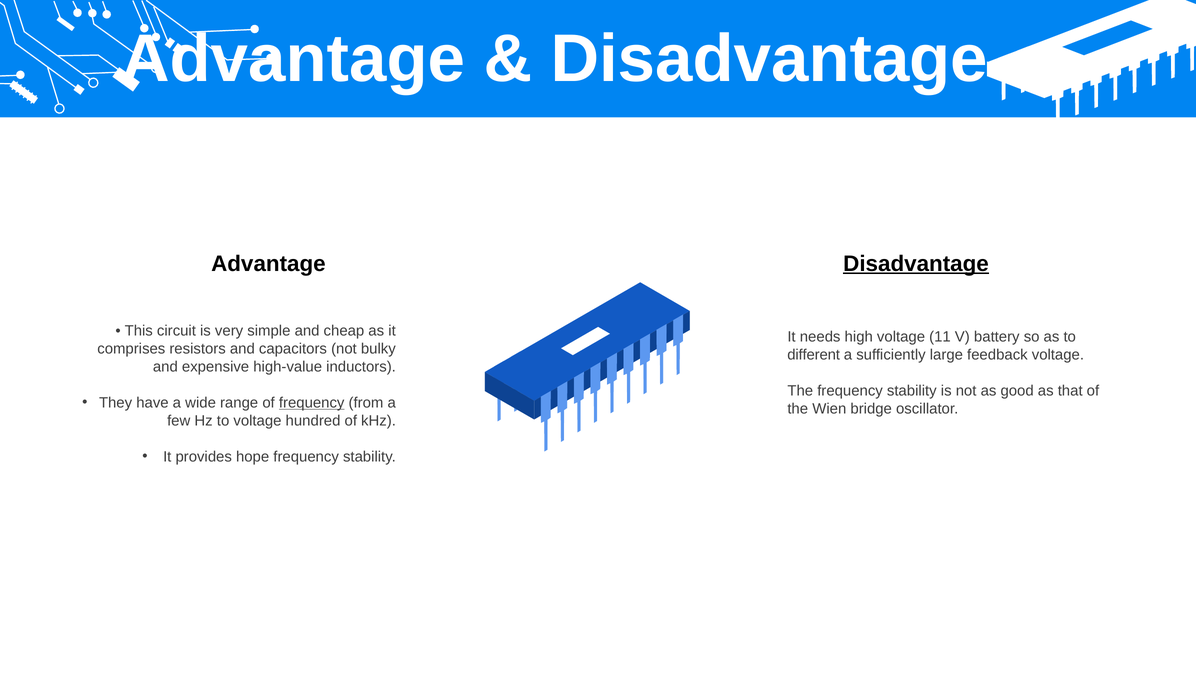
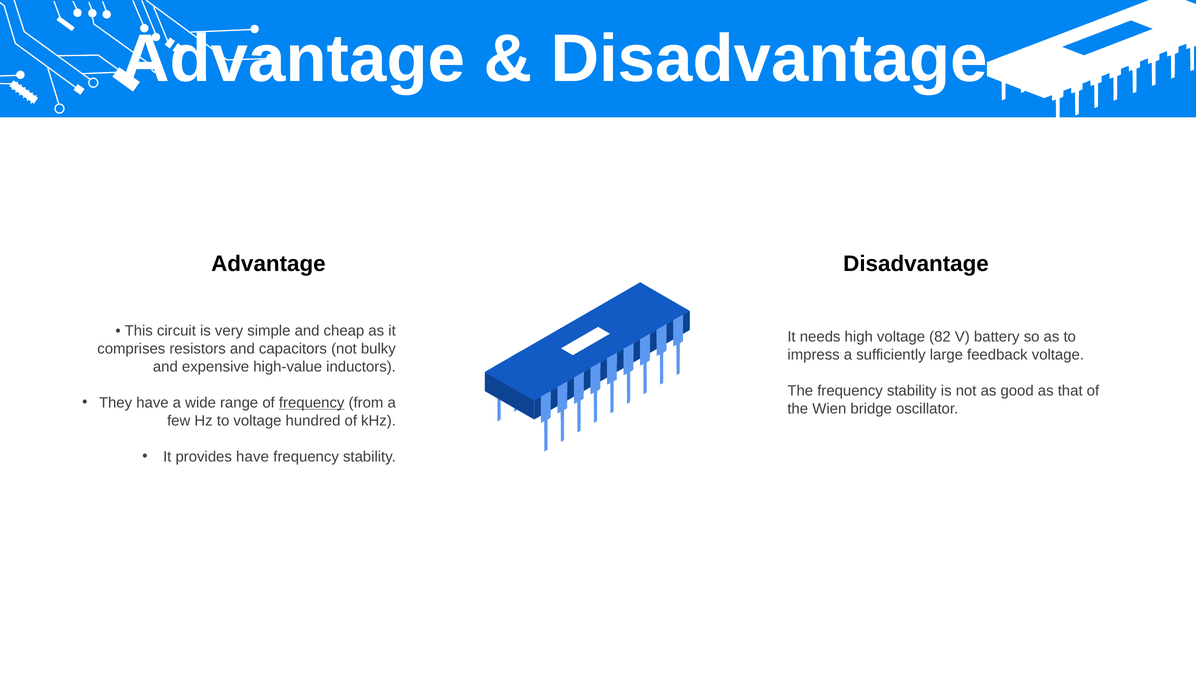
Disadvantage underline: present -> none (916, 264)
11: 11 -> 82 (940, 337)
different: different -> impress (814, 355)
provides hope: hope -> have (253, 456)
